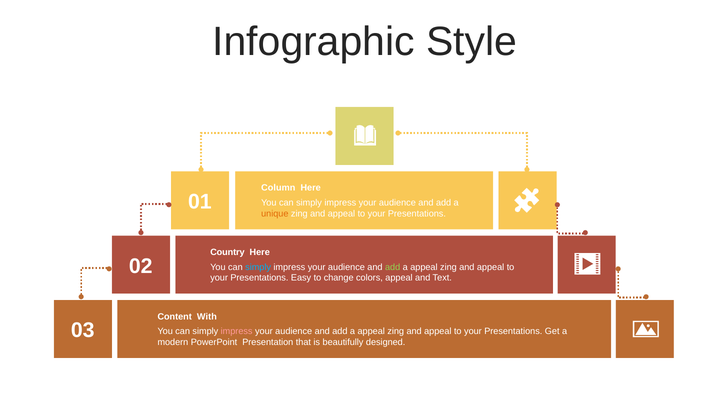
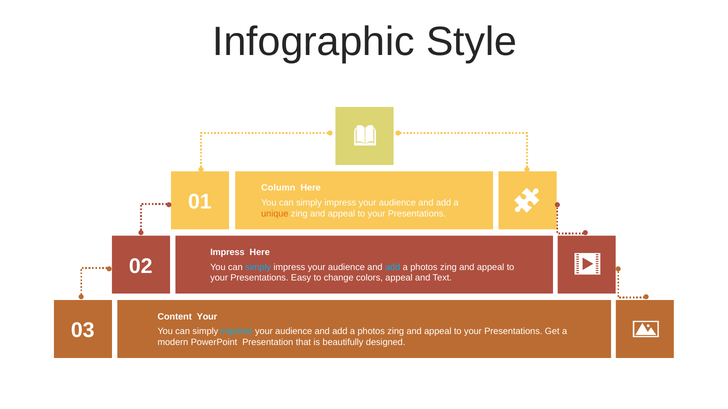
Country: Country -> Impress (227, 253)
add colour: light green -> light blue (393, 267)
appeal: appeal -> photos (424, 267)
Content With: With -> Your (207, 317)
impress colour: pink -> light blue (237, 332)
appeal: appeal -> photos (371, 332)
